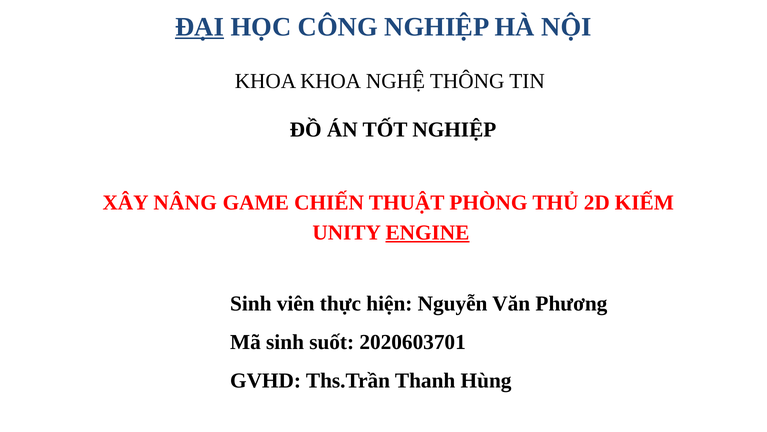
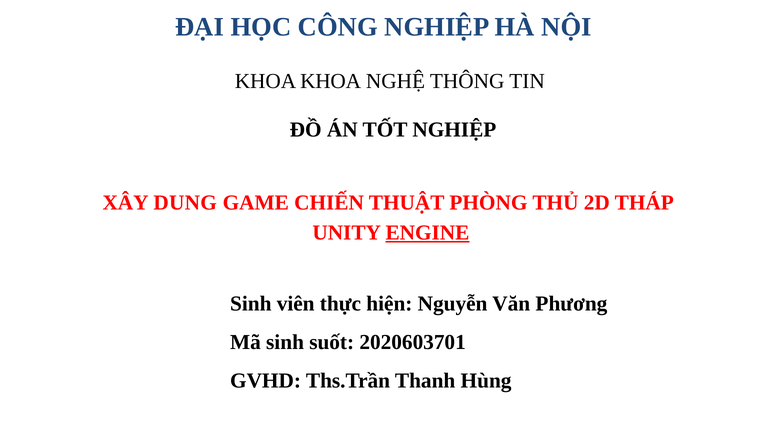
ĐẠI underline: present -> none (199, 27)
NÂNG: NÂNG -> DUNG (185, 202)
KIẾM: KIẾM -> THÁP (644, 202)
